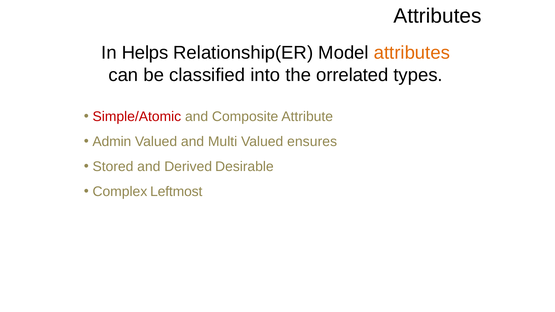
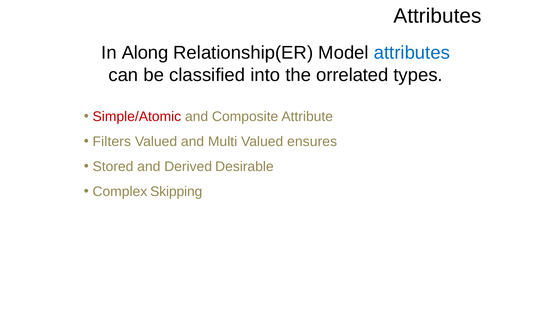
Helps: Helps -> Along (145, 53)
attributes colour: orange -> blue (412, 53)
Admin: Admin -> Filters (112, 142)
Leftmost: Leftmost -> Skipping (176, 192)
